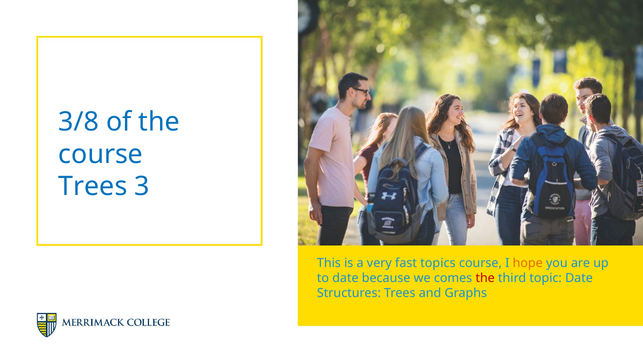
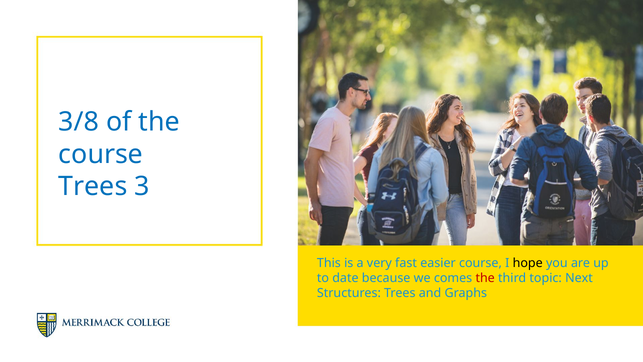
topics: topics -> easier (438, 263)
hope colour: orange -> black (528, 263)
topic Date: Date -> Next (579, 278)
